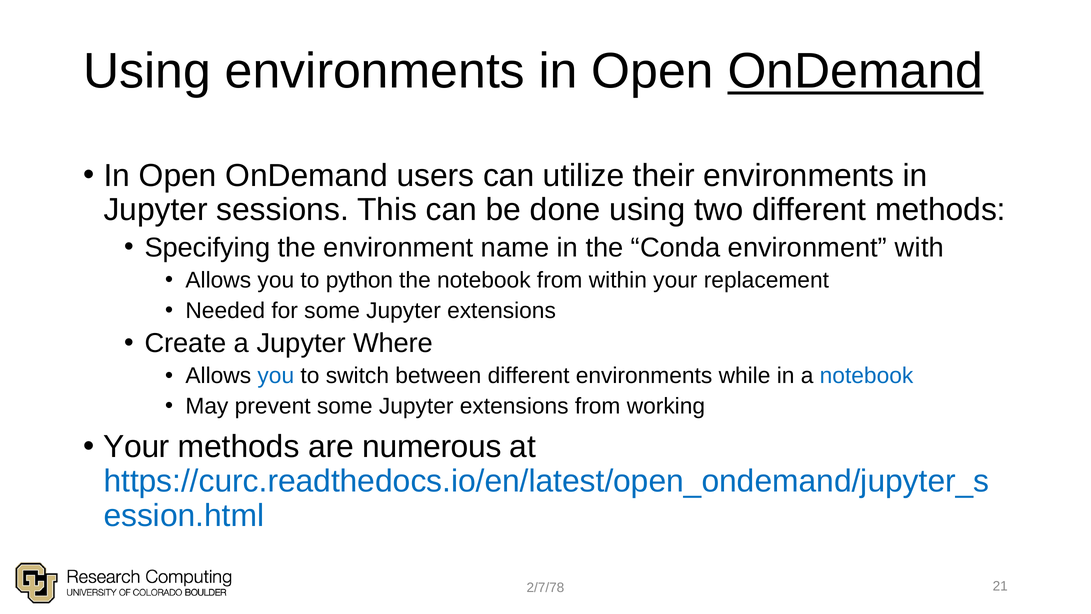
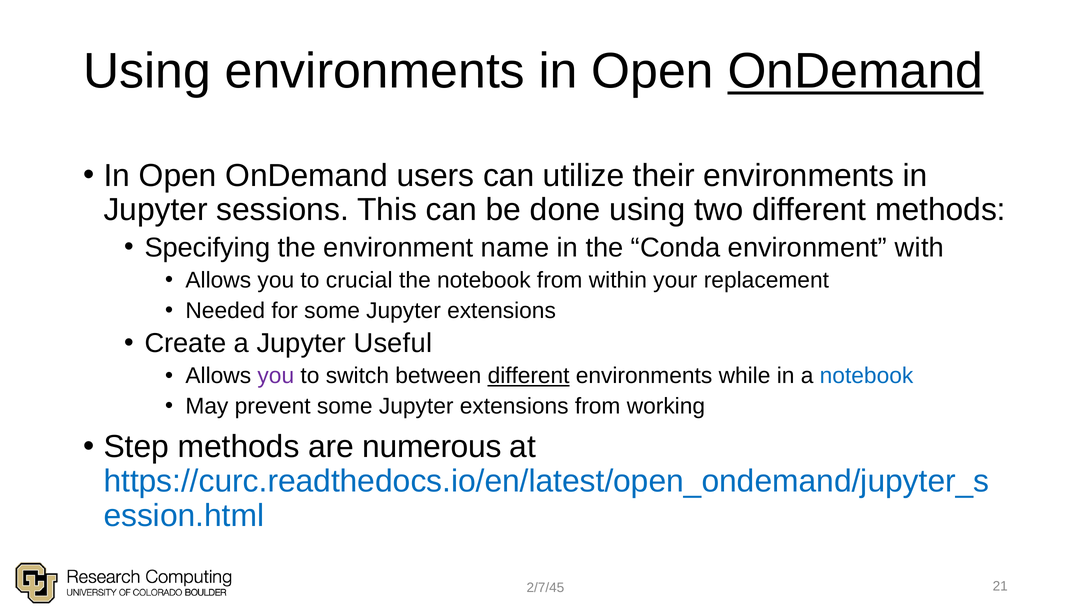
python: python -> crucial (359, 280)
Where: Where -> Useful (393, 343)
you colour: blue -> purple (276, 376)
different underline: none -> present (529, 376)
Your: Your -> Step (136, 447)
2/7/78: 2/7/78 -> 2/7/45 (545, 587)
